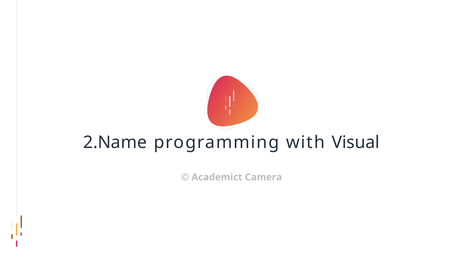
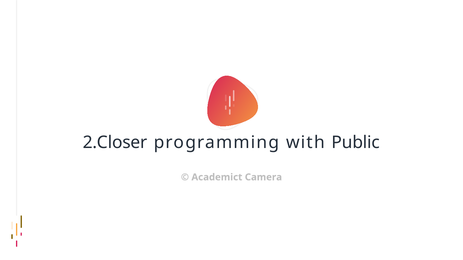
2.Name: 2.Name -> 2.Closer (115, 143)
Visual: Visual -> Public (356, 143)
